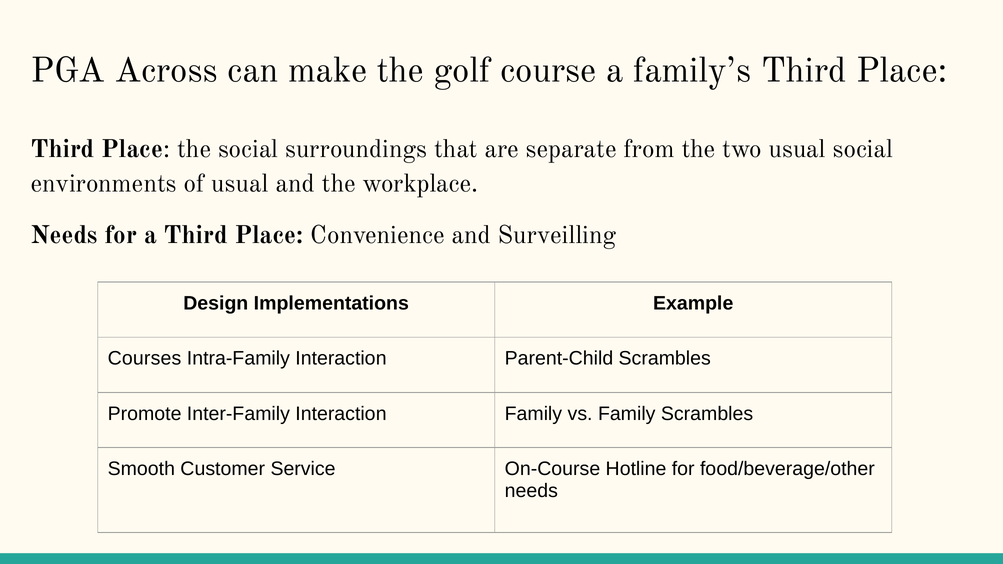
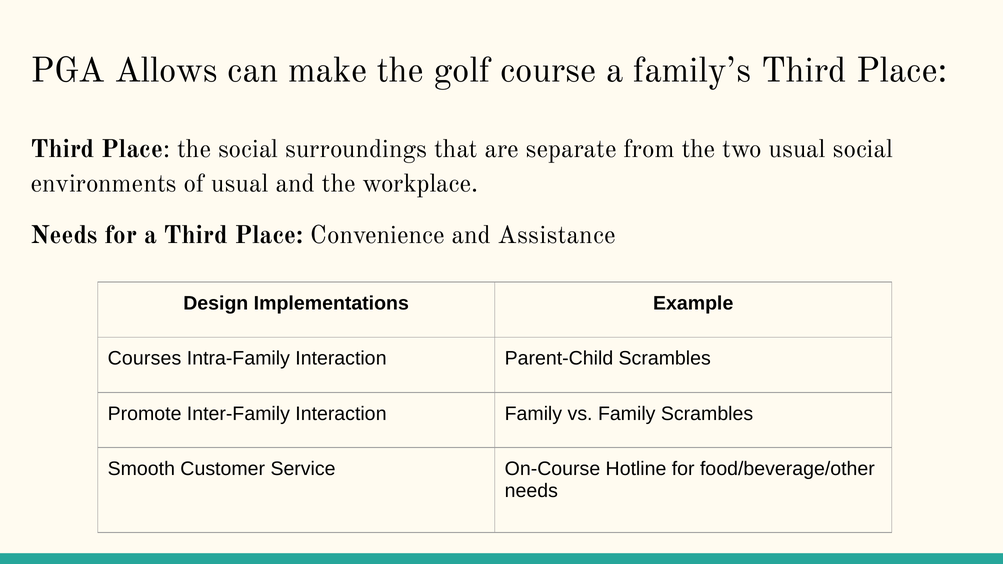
Across: Across -> Allows (166, 70)
Surveilling: Surveilling -> Assistance (557, 235)
